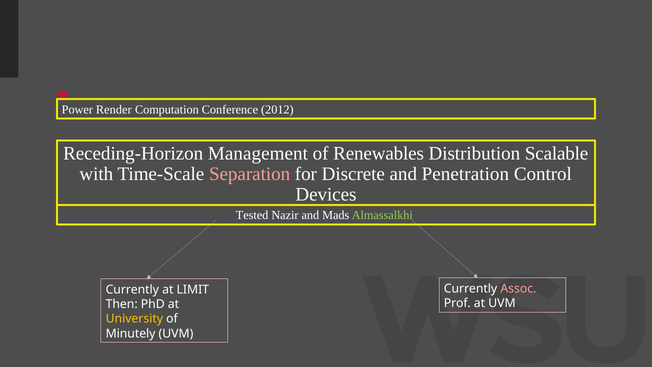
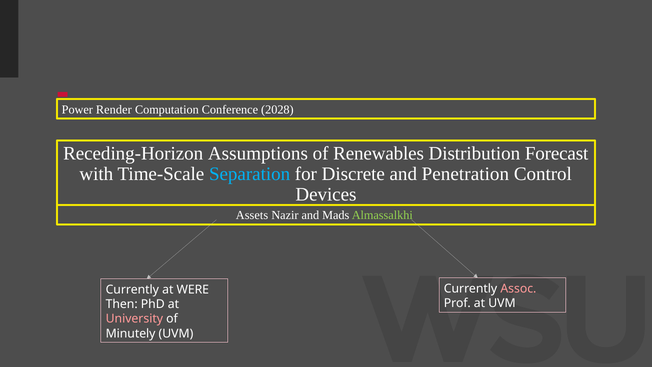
2012: 2012 -> 2028 (277, 110)
Management: Management -> Assumptions (258, 153)
Scalable: Scalable -> Forecast (557, 153)
Separation colour: pink -> light blue (250, 174)
Tested: Tested -> Assets (252, 215)
LIMIT: LIMIT -> WERE (193, 289)
University colour: yellow -> pink (134, 319)
